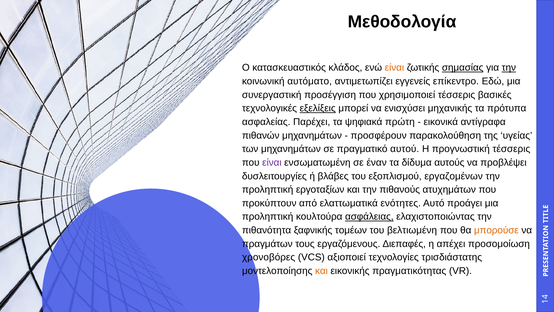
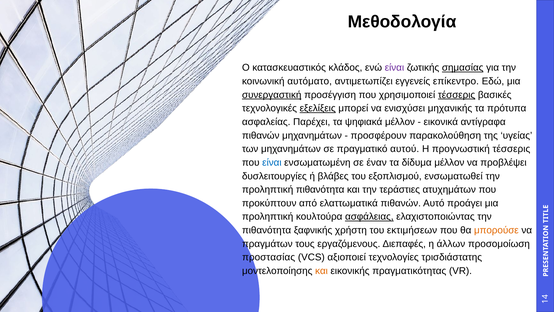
είναι colour: orange -> purple (394, 68)
την underline: present -> none (509, 68)
συνεργαστική underline: none -> present (272, 95)
τέσσερις underline: none -> present (457, 95)
ψηφιακά πρώτη: πρώτη -> μέλλον (400, 122)
είναι colour: purple -> blue (272, 162)
δίδυμα αυτούς: αυτούς -> μέλλον (449, 162)
εργαζομένων: εργαζομένων -> ενσωματωθεί (454, 176)
προληπτική εργοταξίων: εργοταξίων -> πιθανότητα (320, 189)
πιθανούς: πιθανούς -> τεράστιες (400, 189)
ελαττωματικά ενότητες: ενότητες -> πιθανών (401, 203)
τομέων: τομέων -> χρήστη (351, 230)
βελτιωμένη: βελτιωμένη -> εκτιμήσεων (412, 230)
απέχει: απέχει -> άλλων (451, 244)
χρονοβόρες: χρονοβόρες -> προστασίας (269, 257)
